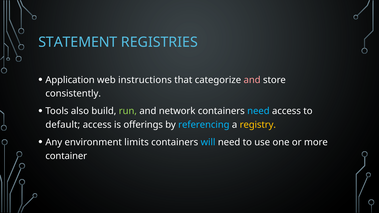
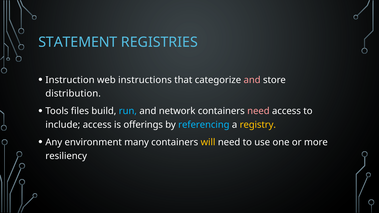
Application: Application -> Instruction (70, 80)
consistently: consistently -> distribution (73, 94)
also: also -> files (80, 111)
run colour: light green -> light blue (128, 111)
need colour: light blue -> pink (258, 111)
default: default -> include (63, 125)
limits: limits -> many (137, 142)
will colour: light blue -> yellow (208, 142)
container: container -> resiliency (66, 156)
